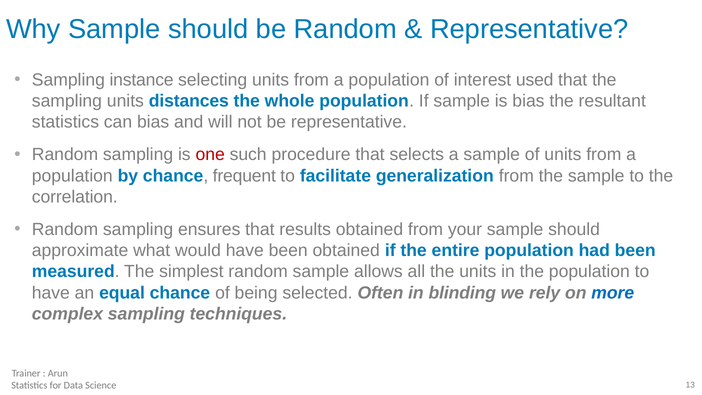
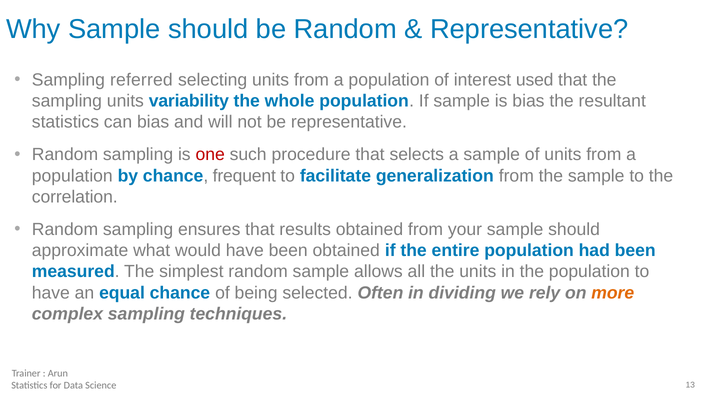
instance: instance -> referred (141, 80)
distances: distances -> variability (189, 101)
blinding: blinding -> dividing (462, 293)
more colour: blue -> orange (613, 293)
